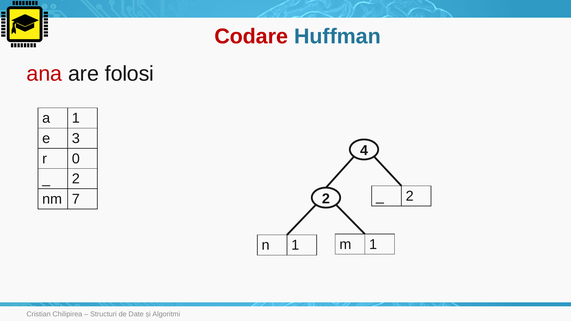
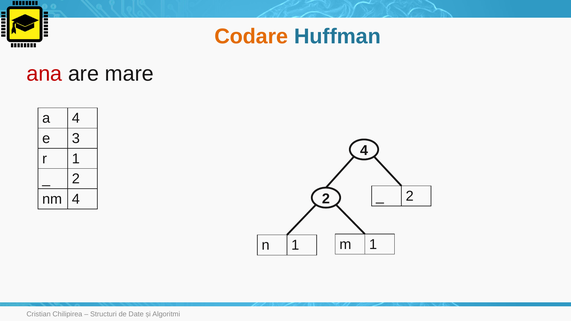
Codare colour: red -> orange (251, 36)
folosi: folosi -> mare (129, 74)
a 1: 1 -> 4 (76, 118)
r 0: 0 -> 1 (76, 159)
nm 7: 7 -> 4 (76, 199)
